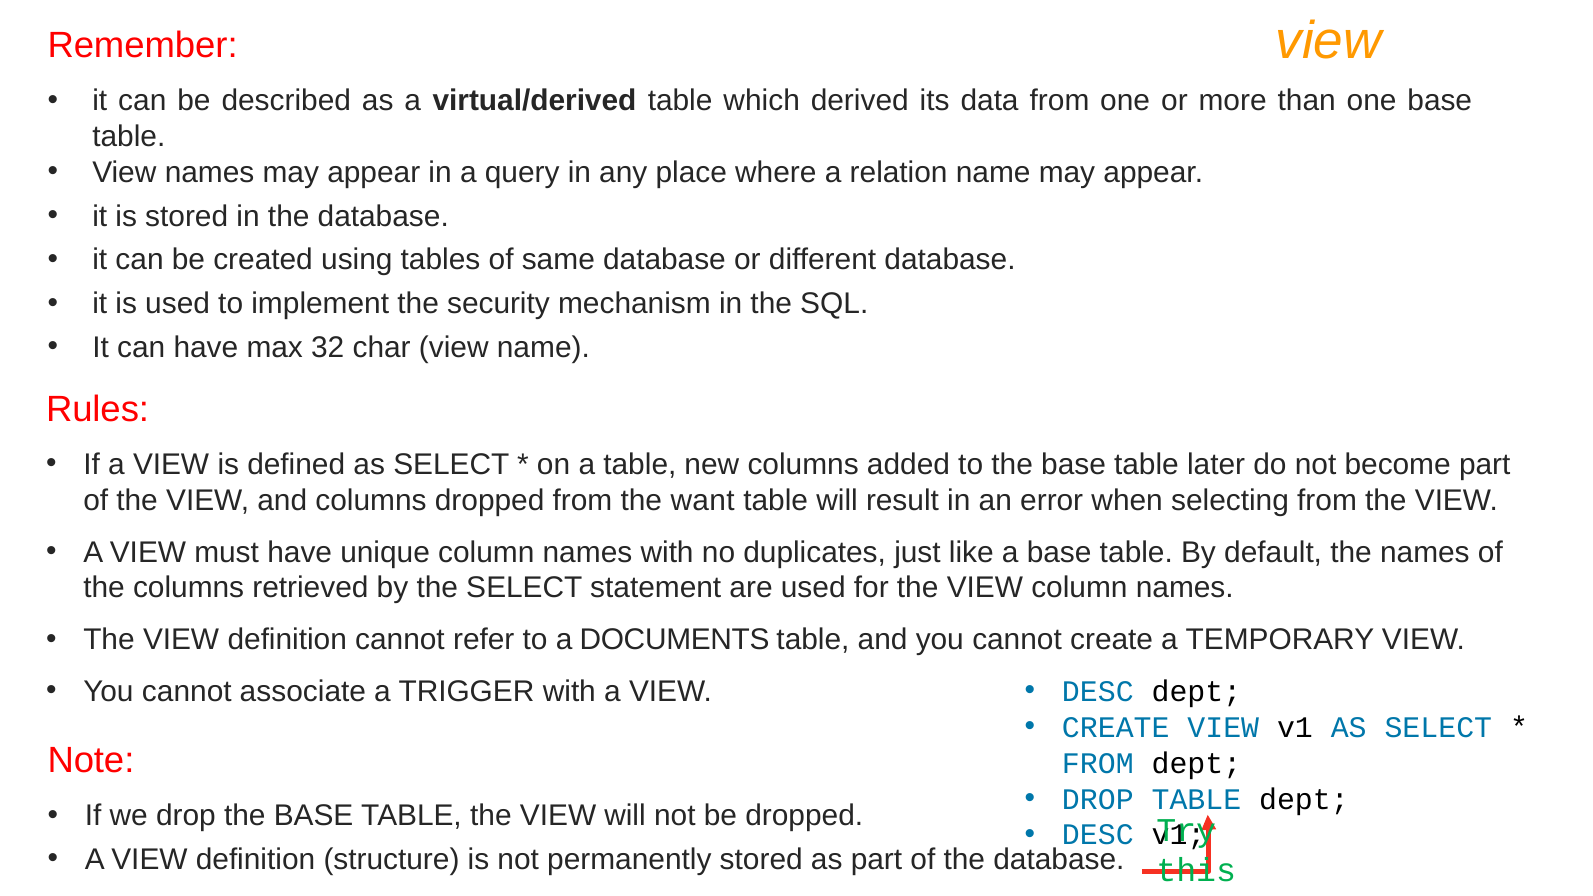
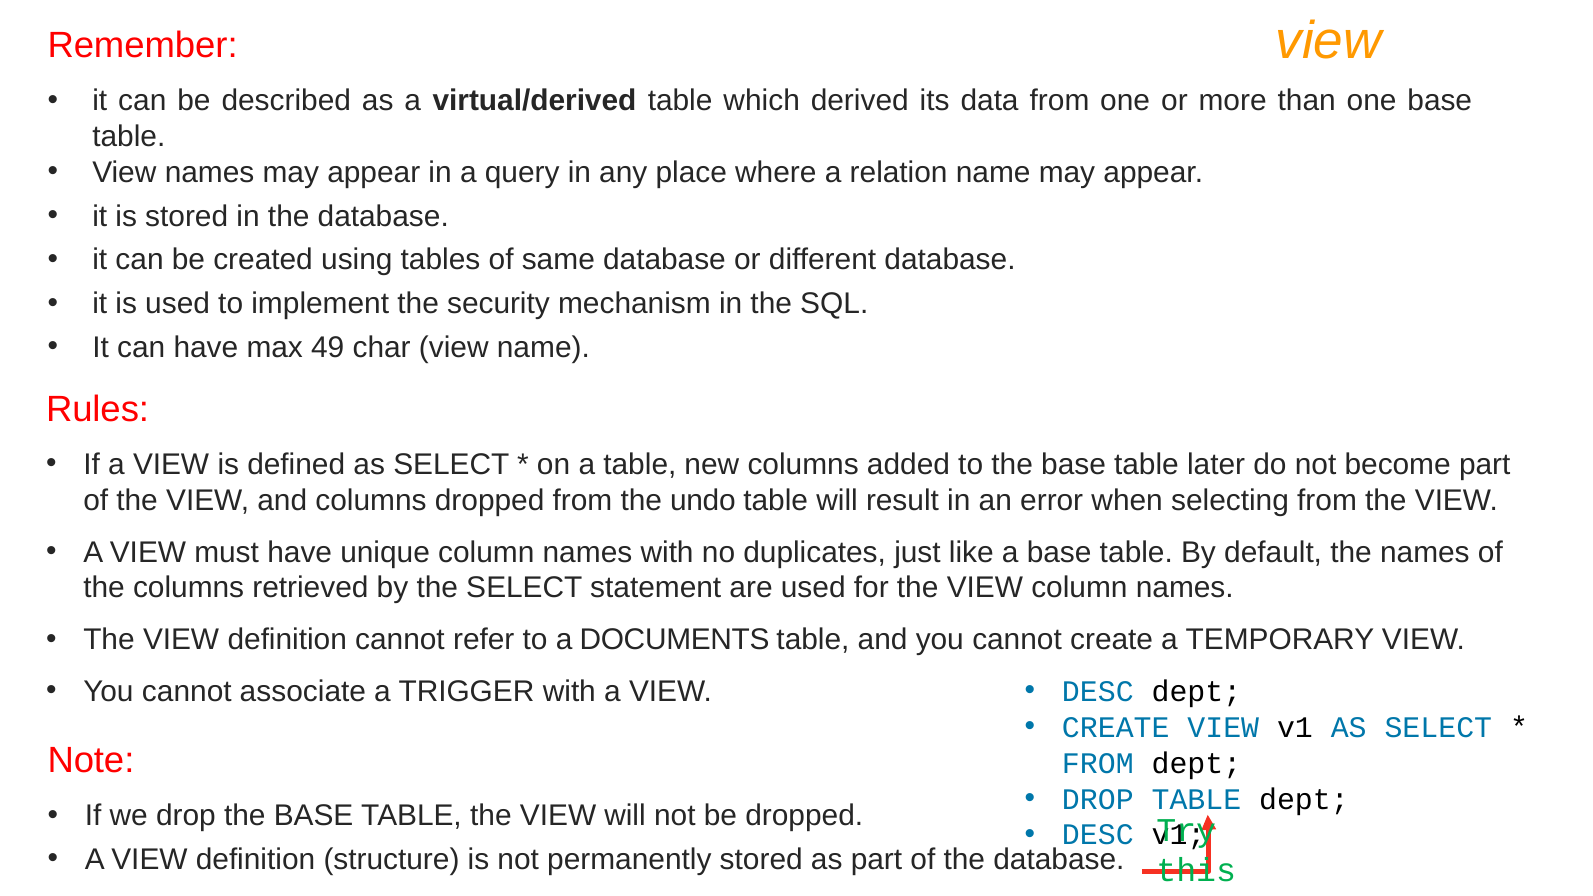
32: 32 -> 49 (328, 348)
want: want -> undo (703, 500)
